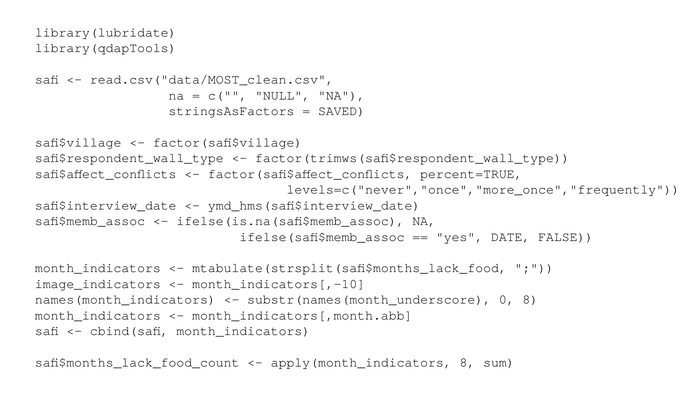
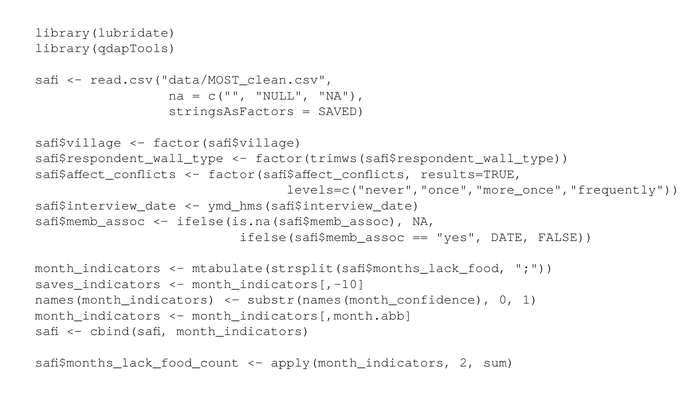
percent=TRUE: percent=TRUE -> results=TRUE (471, 174)
image_indicators: image_indicators -> saves_indicators (98, 284)
substr(names(month_underscore: substr(names(month_underscore -> substr(names(month_confidence (369, 300)
0 8: 8 -> 1 (530, 300)
apply(month_indicators 8: 8 -> 2 (467, 363)
